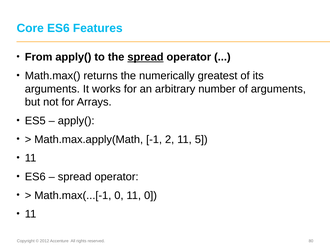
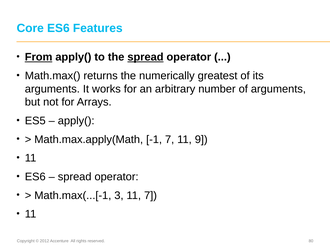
From underline: none -> present (39, 57)
-1 2: 2 -> 7 (170, 140)
5: 5 -> 9 (201, 140)
Math.max(...[-1 0: 0 -> 3 (119, 196)
11 0: 0 -> 7 (151, 196)
